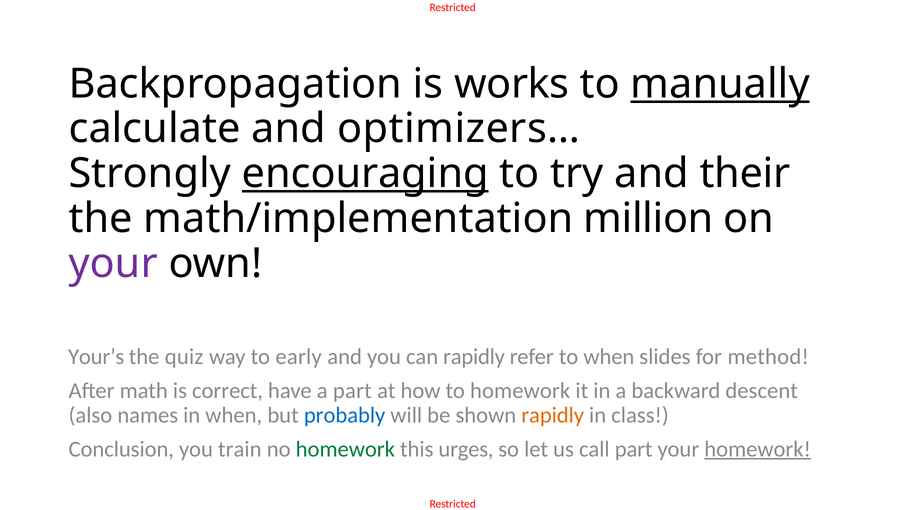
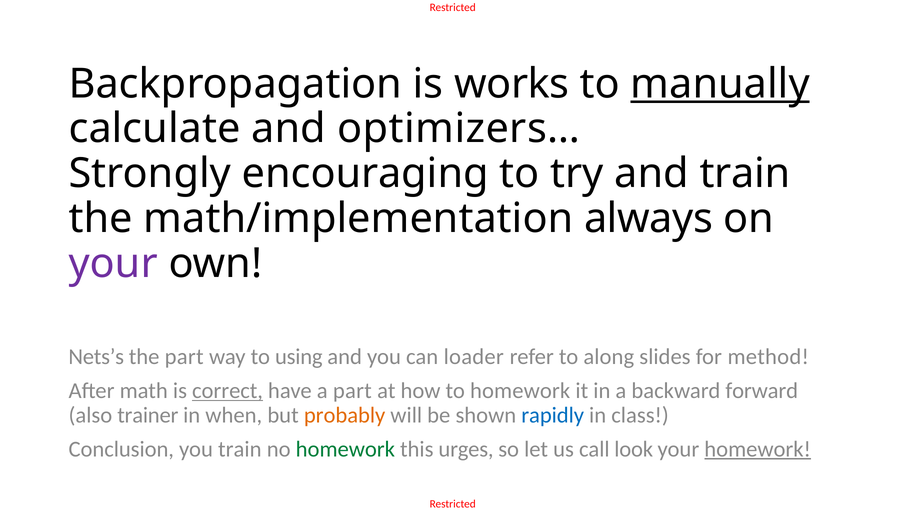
encouraging underline: present -> none (365, 173)
and their: their -> train (745, 173)
million: million -> always (648, 218)
Your’s: Your’s -> Nets’s (96, 357)
the quiz: quiz -> part (184, 357)
early: early -> using (299, 357)
can rapidly: rapidly -> loader (474, 357)
to when: when -> along (609, 357)
correct underline: none -> present (228, 390)
descent: descent -> forward (762, 390)
names: names -> trainer (148, 415)
probably colour: blue -> orange (345, 415)
rapidly colour: orange -> blue (553, 415)
call part: part -> look (634, 449)
